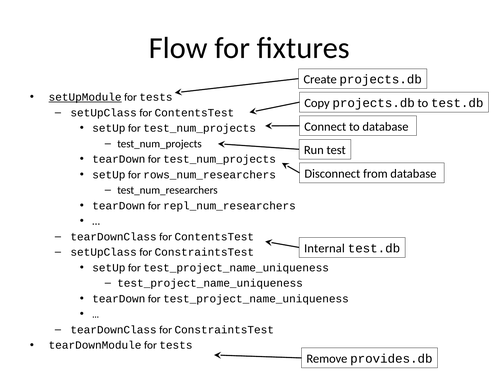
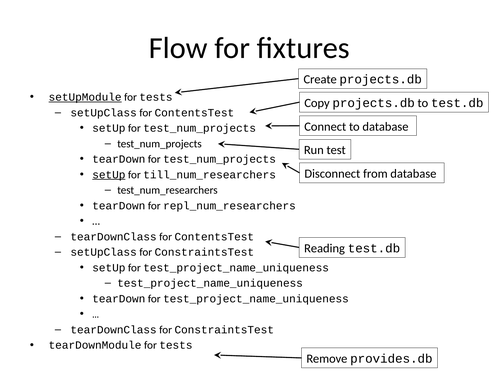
setUp underline: none -> present (109, 175)
rows_num_researchers: rows_num_researchers -> till_num_researchers (210, 175)
Internal: Internal -> Reading (325, 248)
